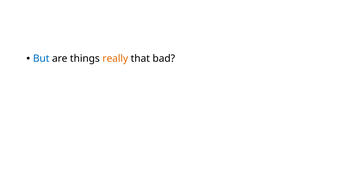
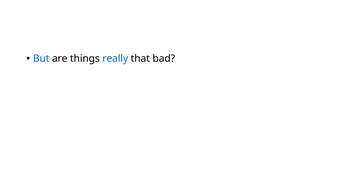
really colour: orange -> blue (115, 59)
